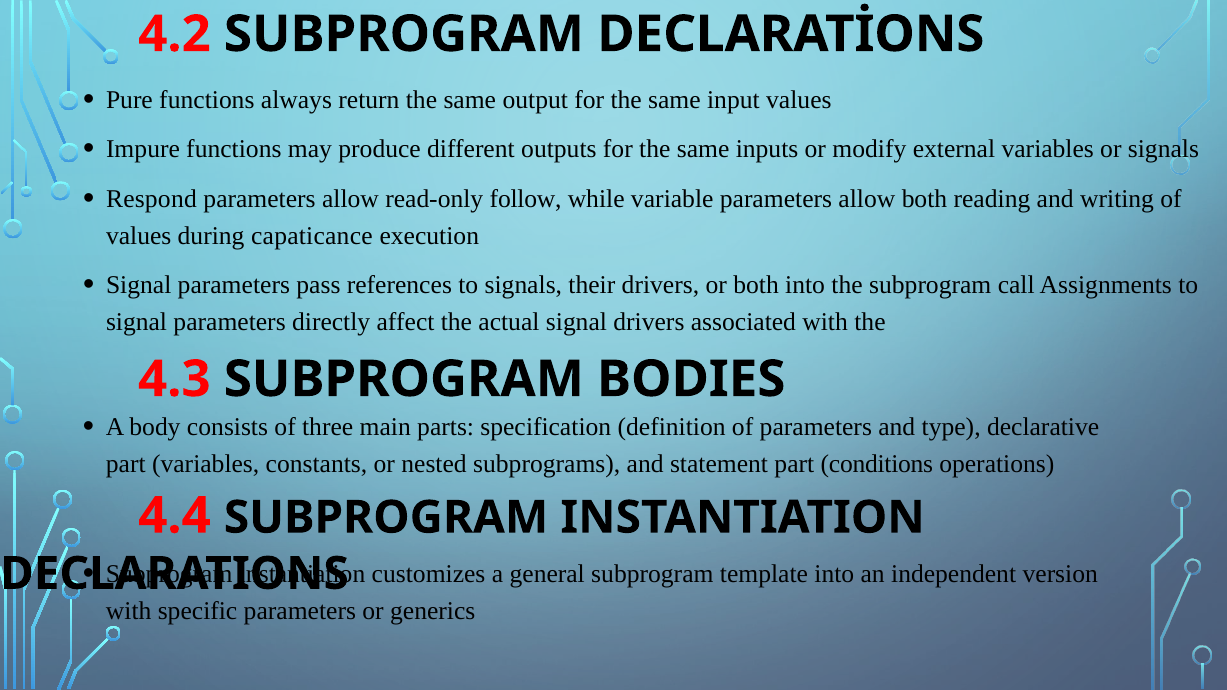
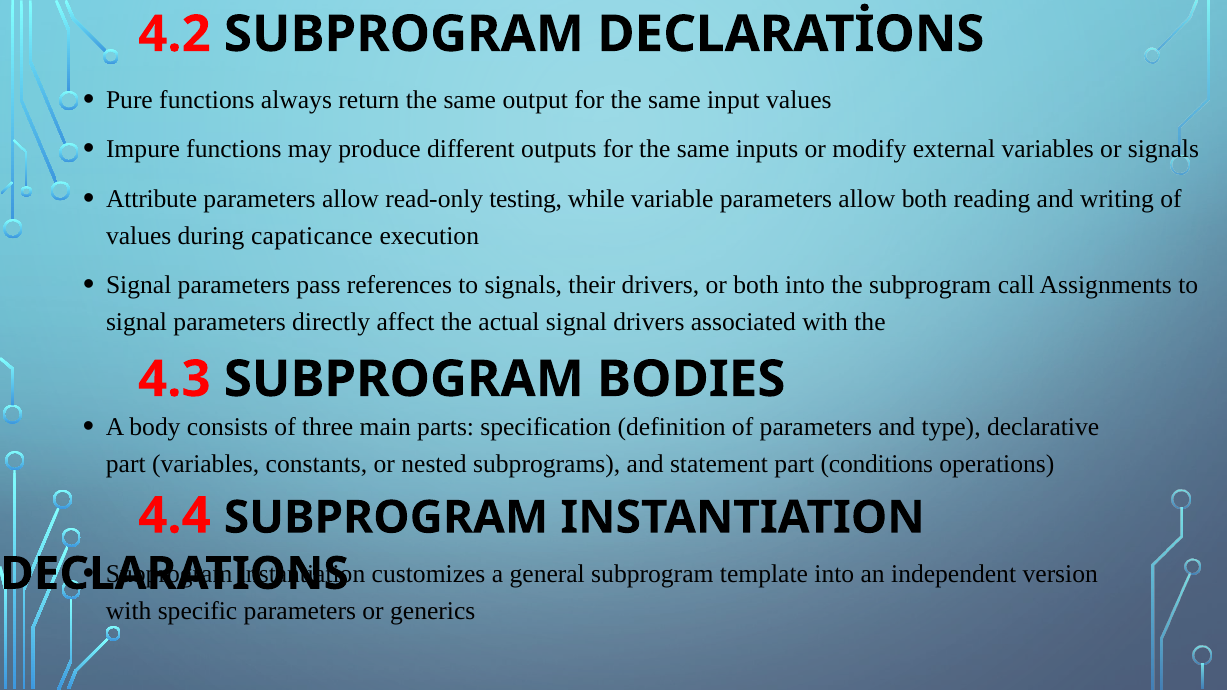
Respond: Respond -> Attribute (152, 199)
follow: follow -> testing (526, 199)
